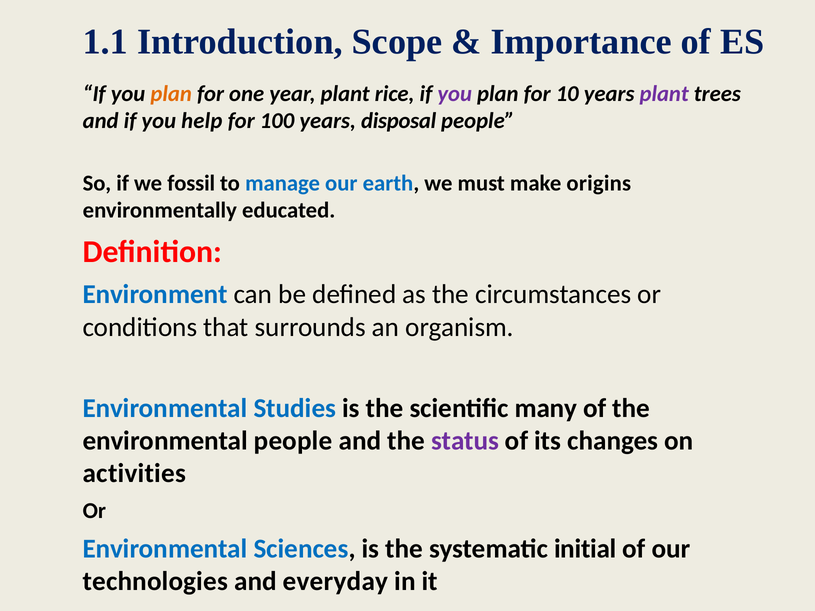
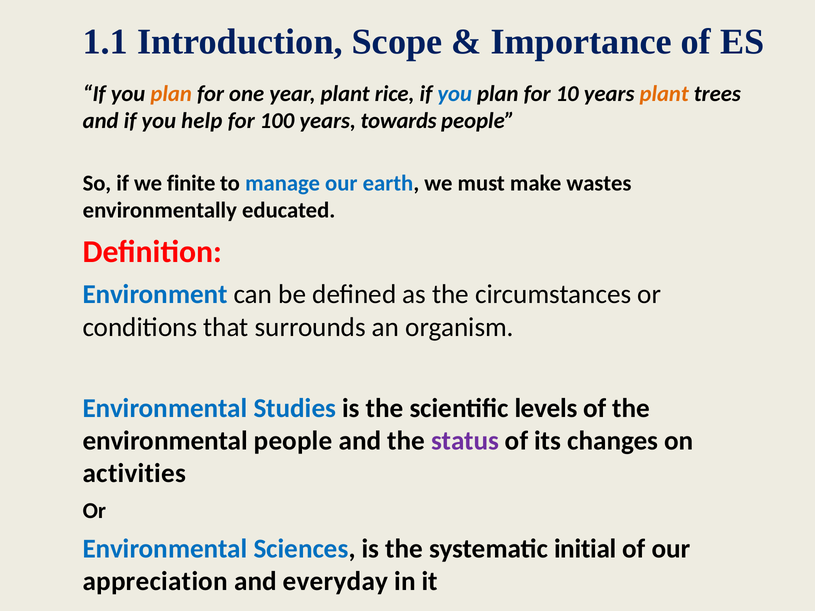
you colour: purple -> blue (455, 94)
plant colour: purple -> orange (664, 94)
disposal: disposal -> towards (399, 121)
fossil: fossil -> finite (191, 183)
origins: origins -> wastes (599, 183)
many: many -> levels (546, 408)
technologies: technologies -> appreciation (155, 582)
